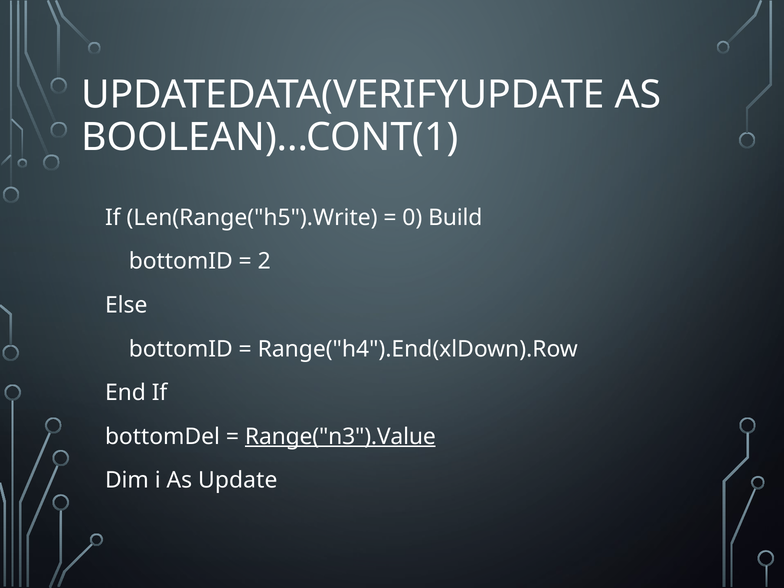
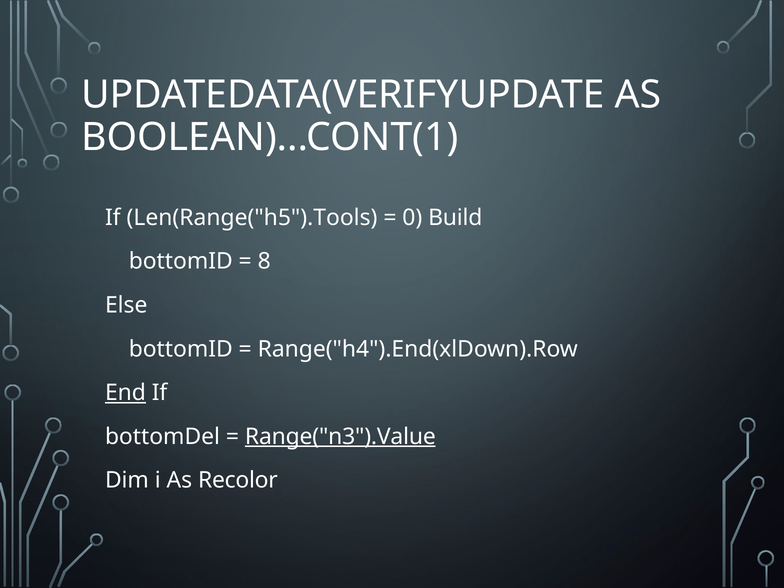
Len(Range("h5").Write: Len(Range("h5").Write -> Len(Range("h5").Tools (252, 218)
2: 2 -> 8 (264, 261)
End underline: none -> present (125, 393)
Update: Update -> Recolor (238, 480)
